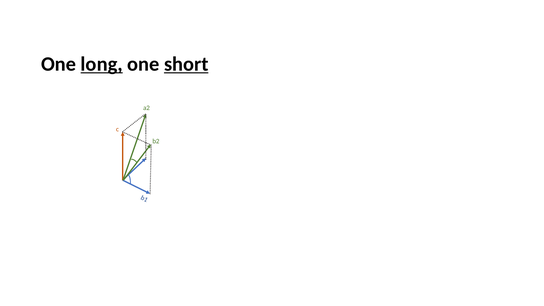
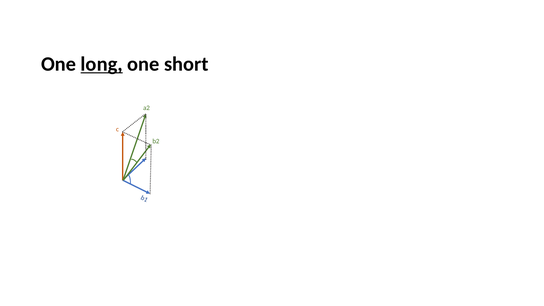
short underline: present -> none (186, 64)
